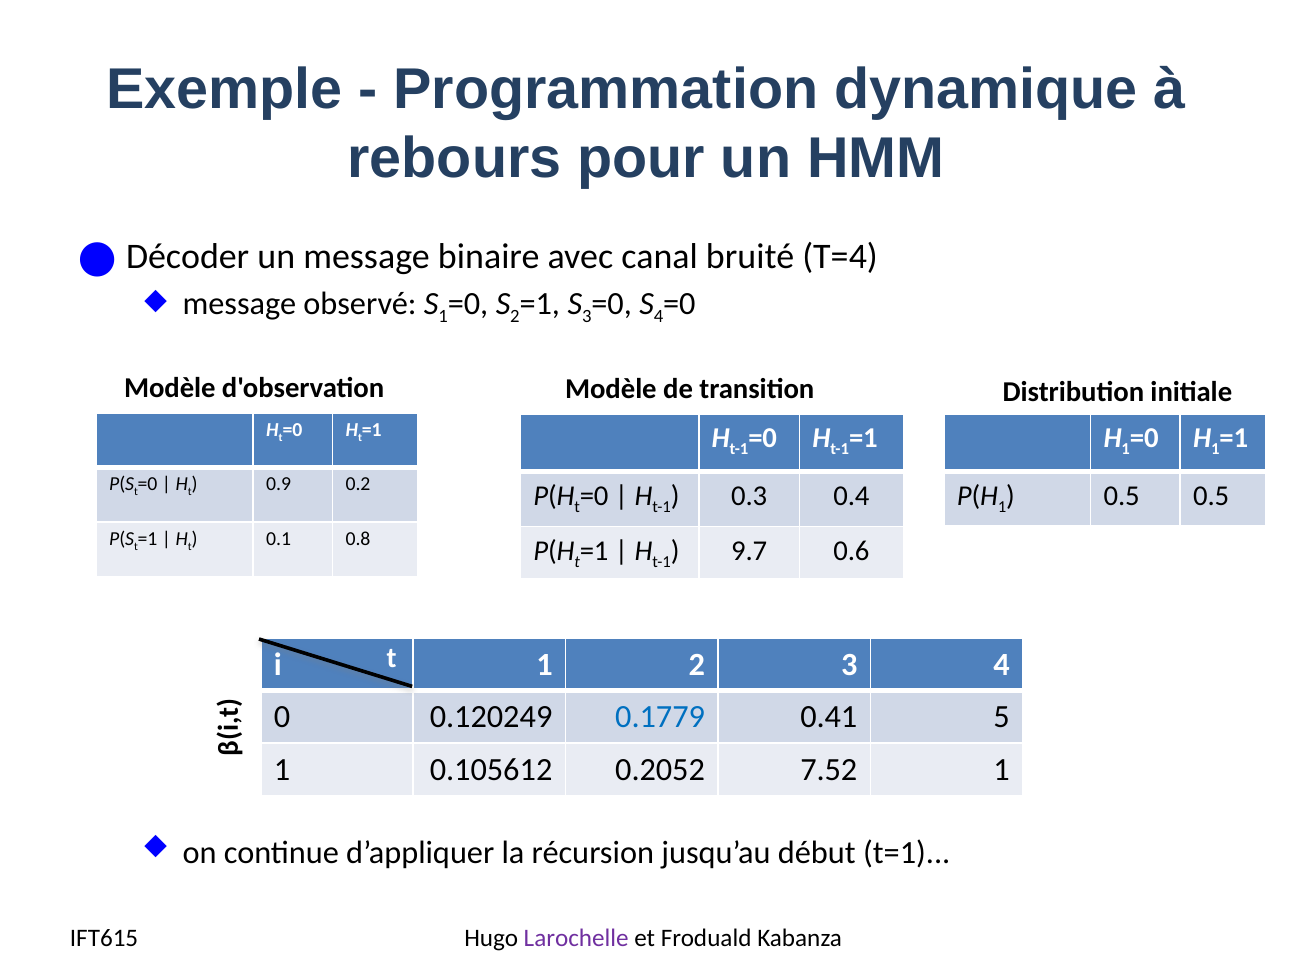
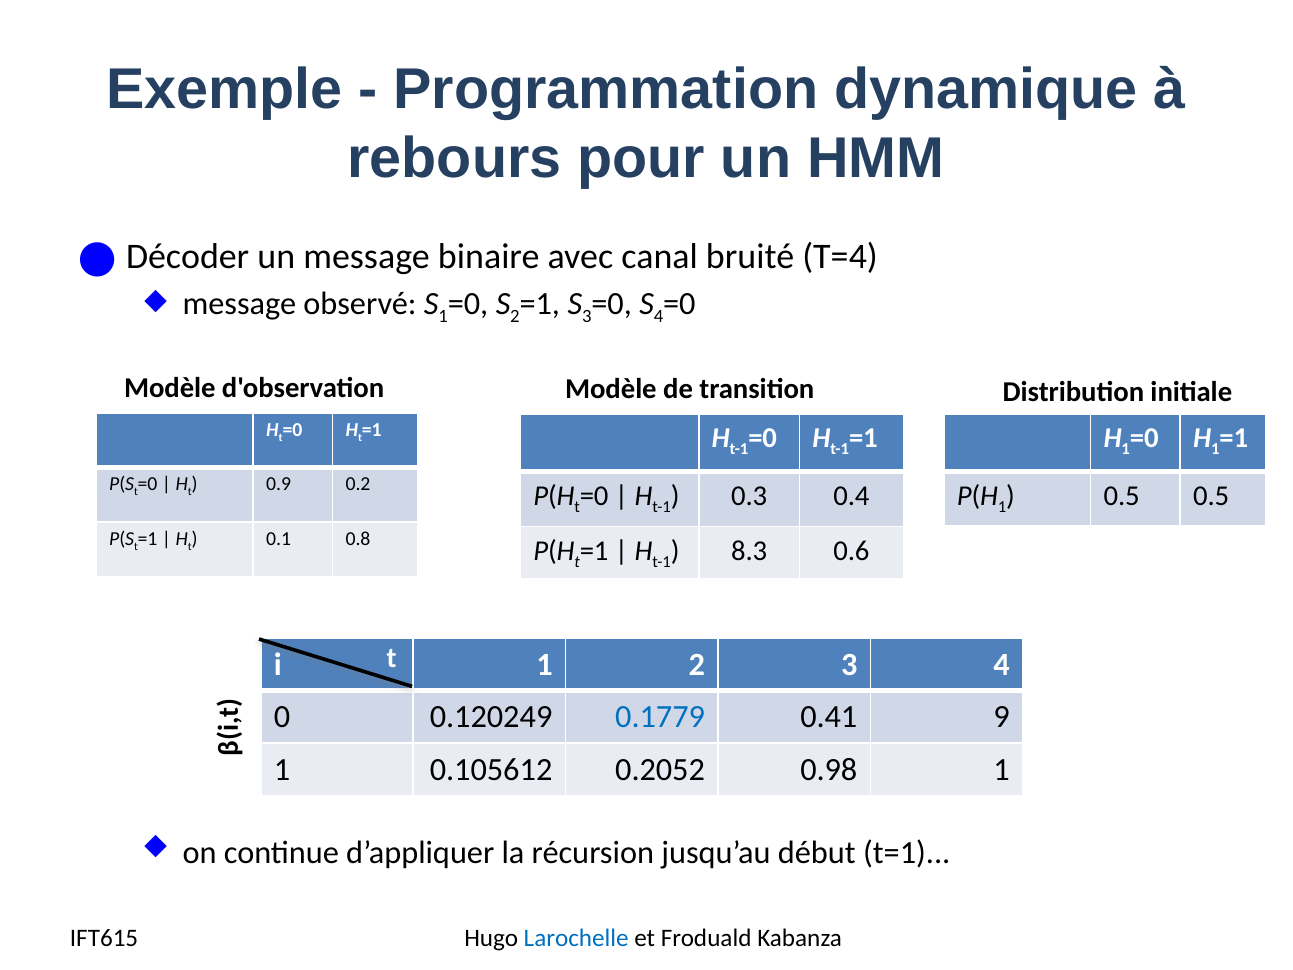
9.7: 9.7 -> 8.3 (749, 551)
5: 5 -> 9 (1002, 717)
7.52: 7.52 -> 0.98 (829, 769)
Larochelle colour: purple -> blue (576, 938)
